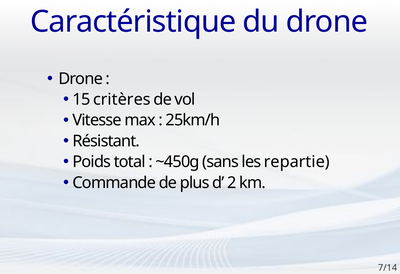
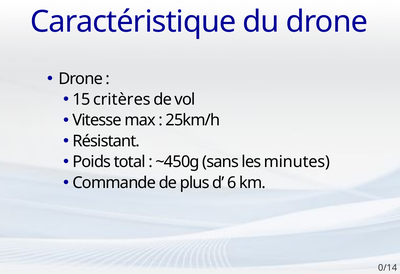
repartie: repartie -> minutes (297, 162)
2: 2 -> 6 (232, 183)
7/14: 7/14 -> 0/14 (388, 268)
